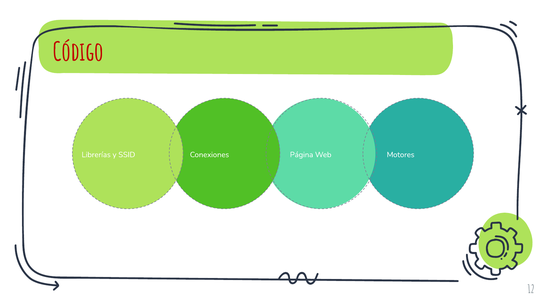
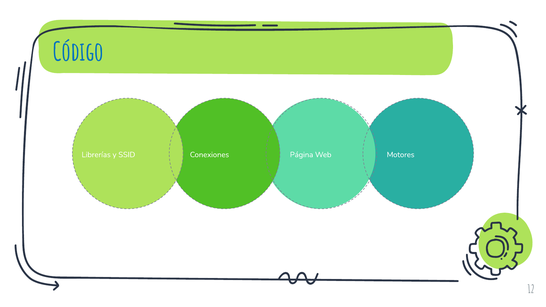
Código colour: red -> blue (78, 52)
